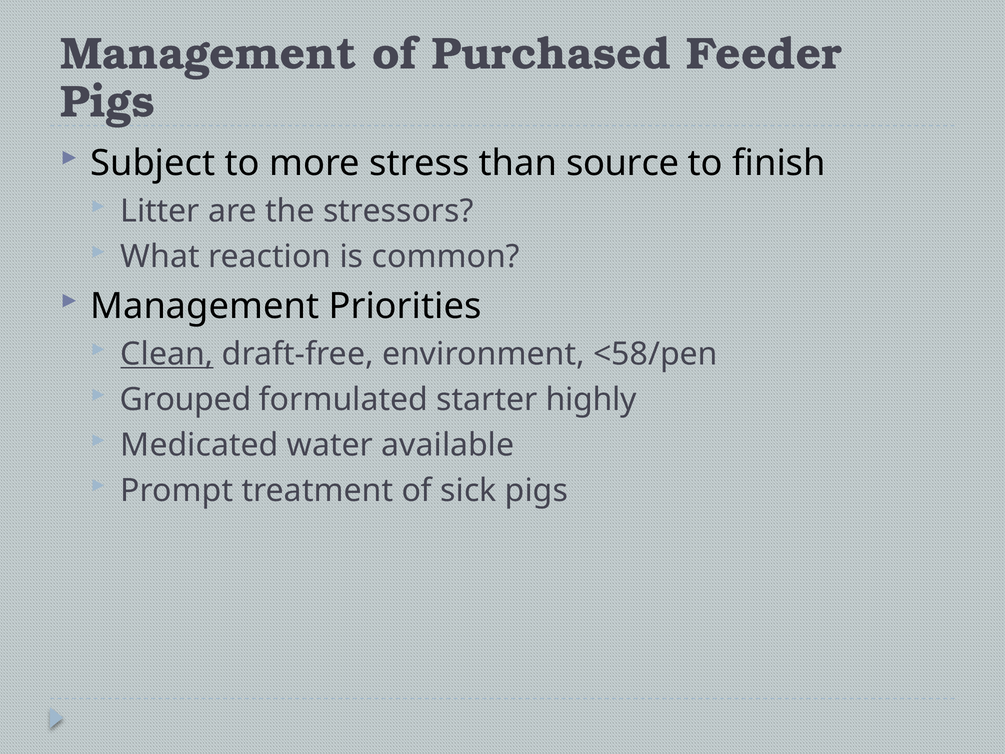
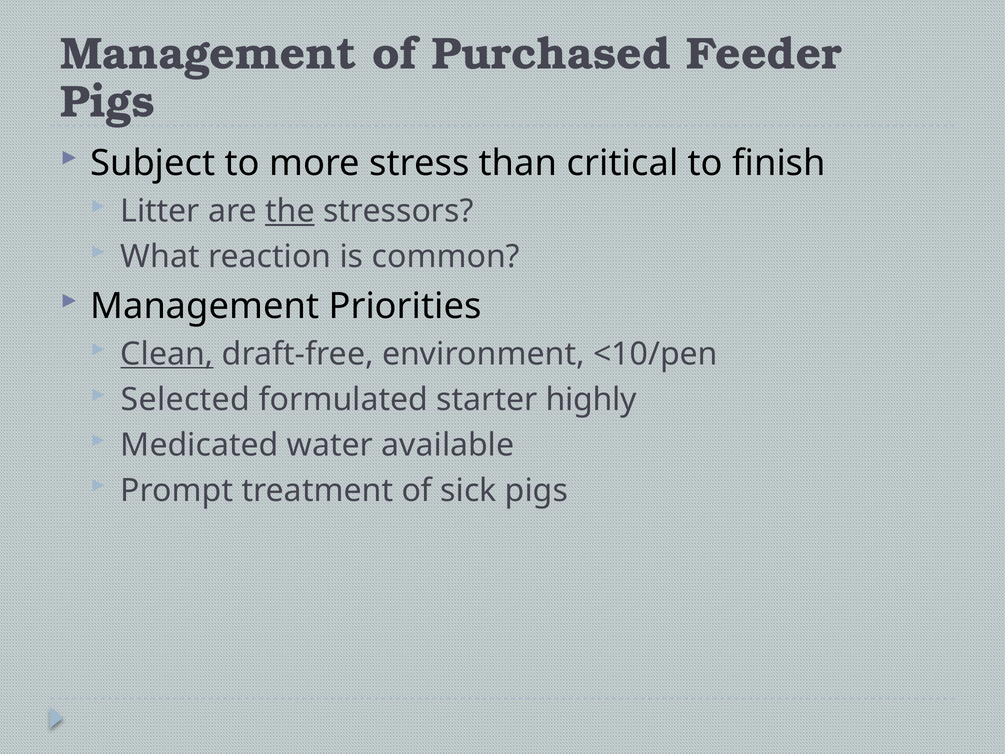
source: source -> critical (623, 163)
the underline: none -> present (290, 211)
<58/pen: <58/pen -> <10/pen (655, 354)
Grouped: Grouped -> Selected (185, 399)
